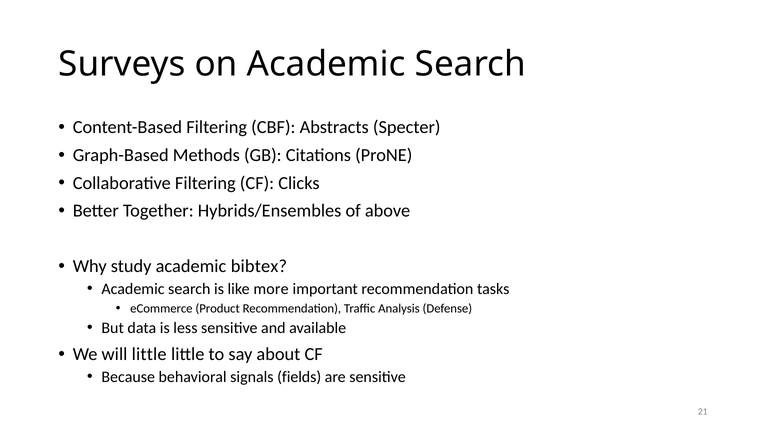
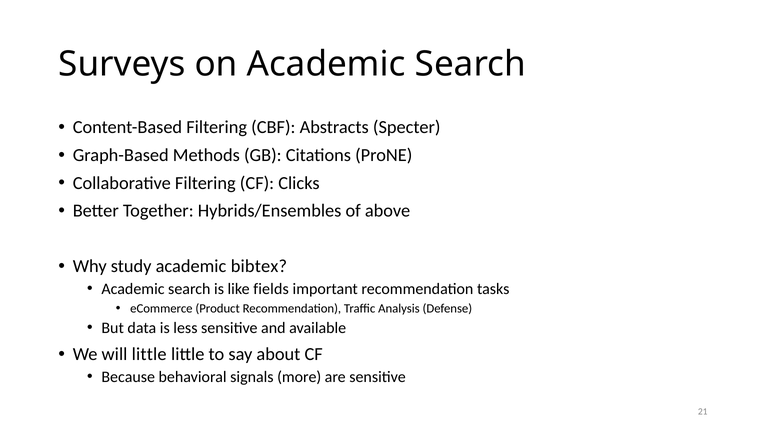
more: more -> fields (271, 289)
fields: fields -> more (299, 377)
